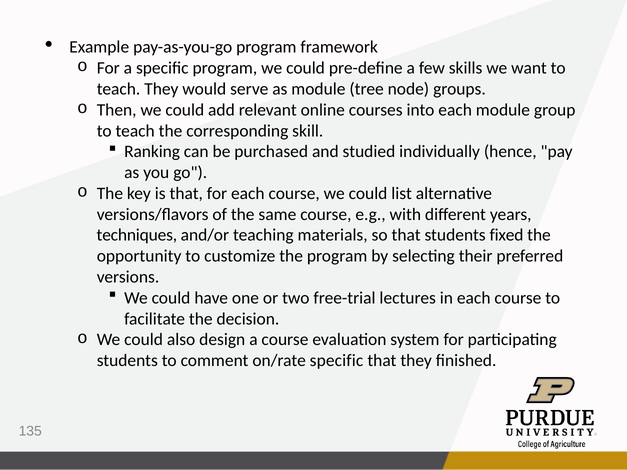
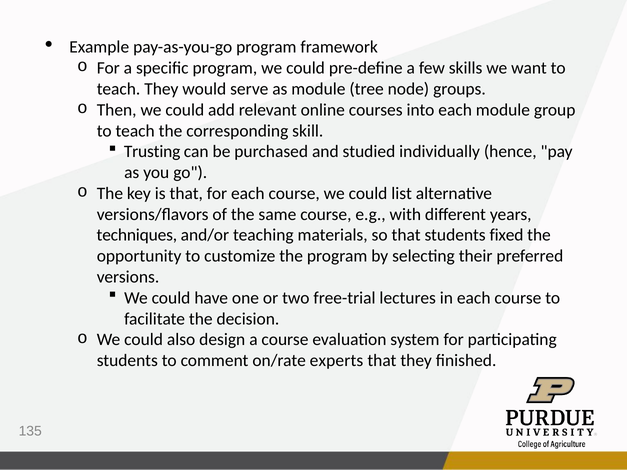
Ranking: Ranking -> Trusting (152, 152)
on/rate specific: specific -> experts (337, 361)
